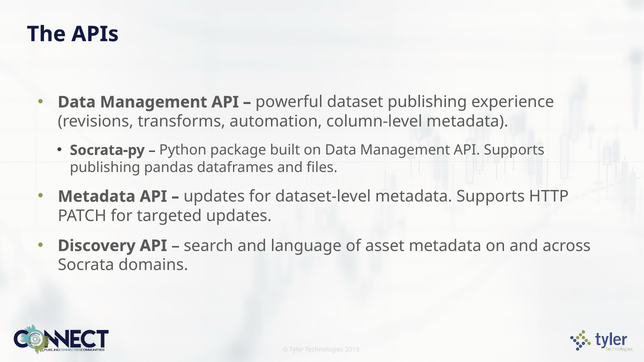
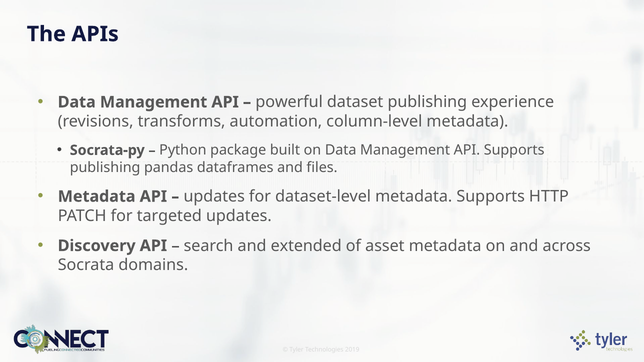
language: language -> extended (306, 246)
